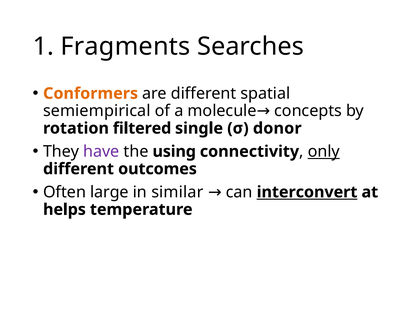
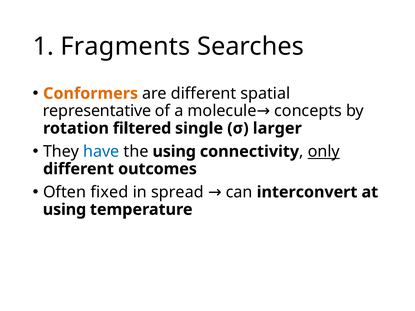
semiempirical: semiempirical -> representative (97, 111)
donor: donor -> larger (277, 128)
have colour: purple -> blue (101, 152)
large: large -> fixed (109, 192)
similar: similar -> spread (177, 192)
interconvert underline: present -> none (307, 192)
helps: helps -> using (64, 210)
